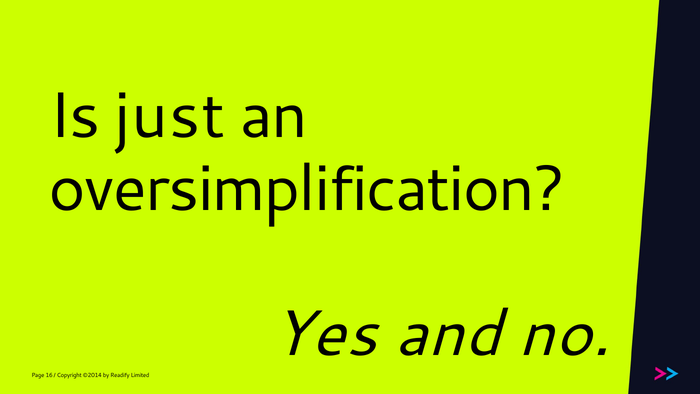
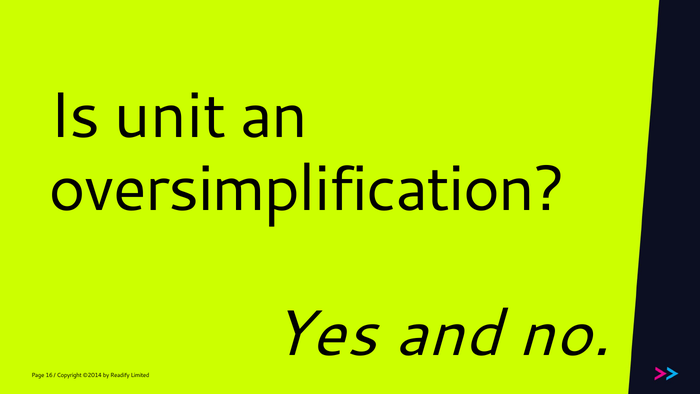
just: just -> unit (170, 116)
